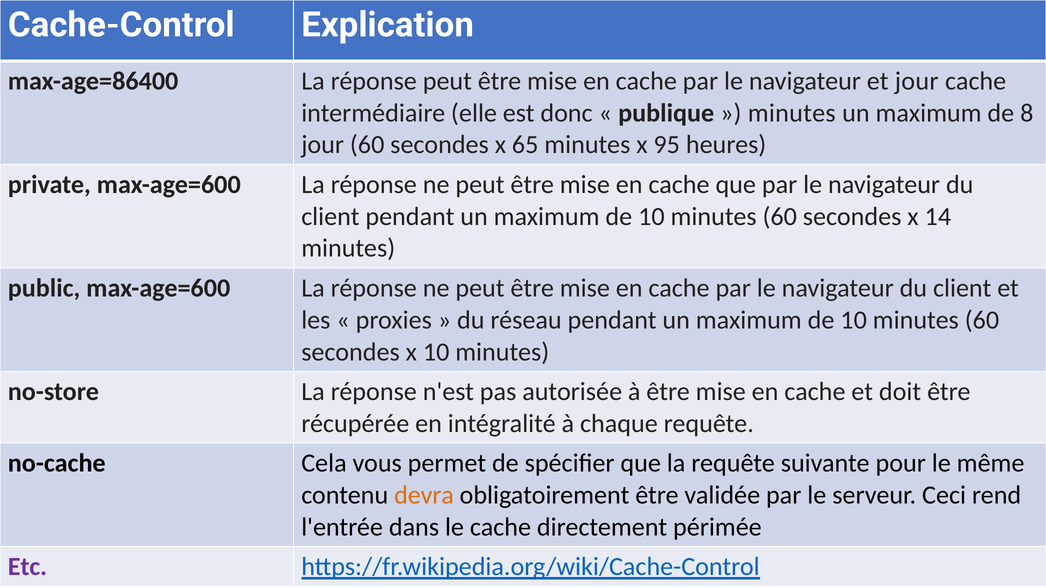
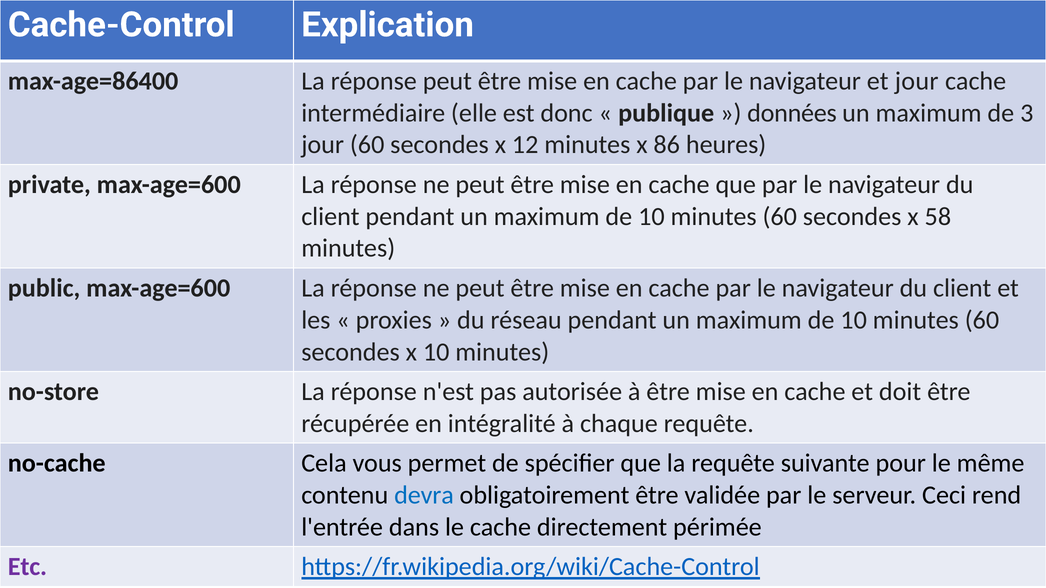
minutes: minutes -> données (792, 113)
8: 8 -> 3 (1027, 113)
65: 65 -> 12 (525, 145)
95: 95 -> 86 (667, 145)
14: 14 -> 58 (938, 217)
devra colour: orange -> blue (424, 495)
